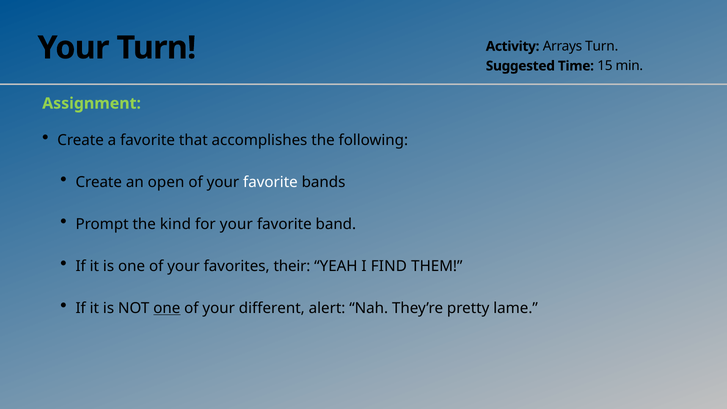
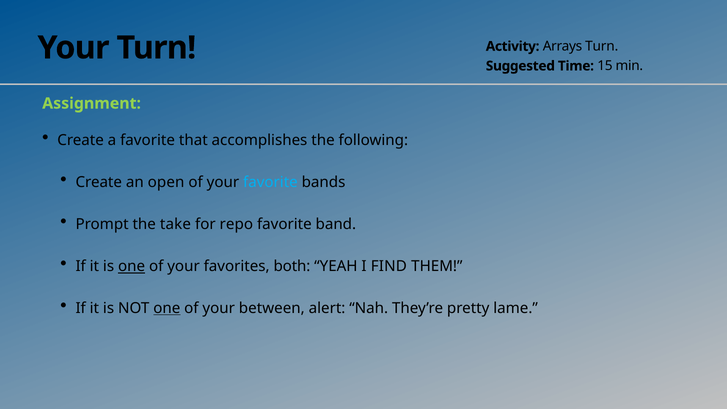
favorite colour: white -> light blue (270, 182)
kind: kind -> take (175, 224)
for your: your -> repo (236, 224)
one underline: none -> present (132, 266)
their: their -> both (292, 266)
different: different -> between (272, 308)
